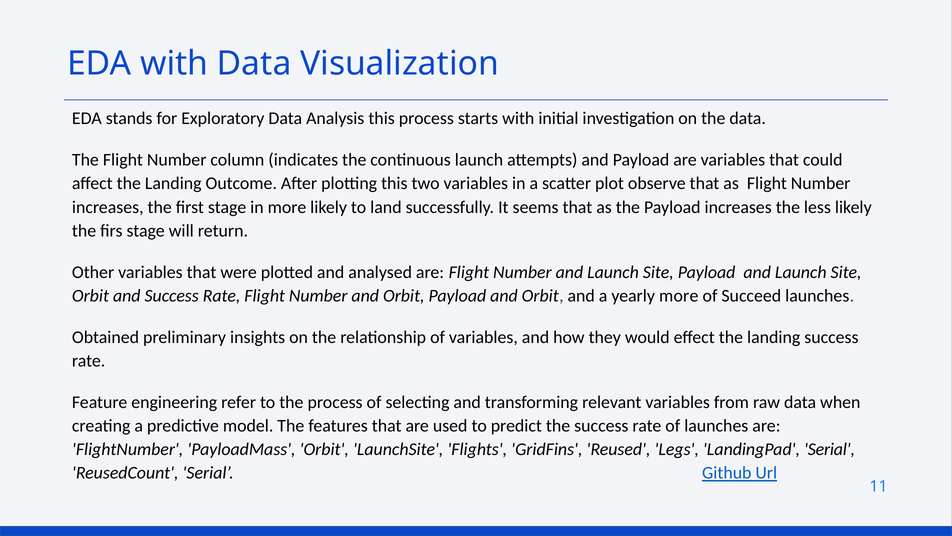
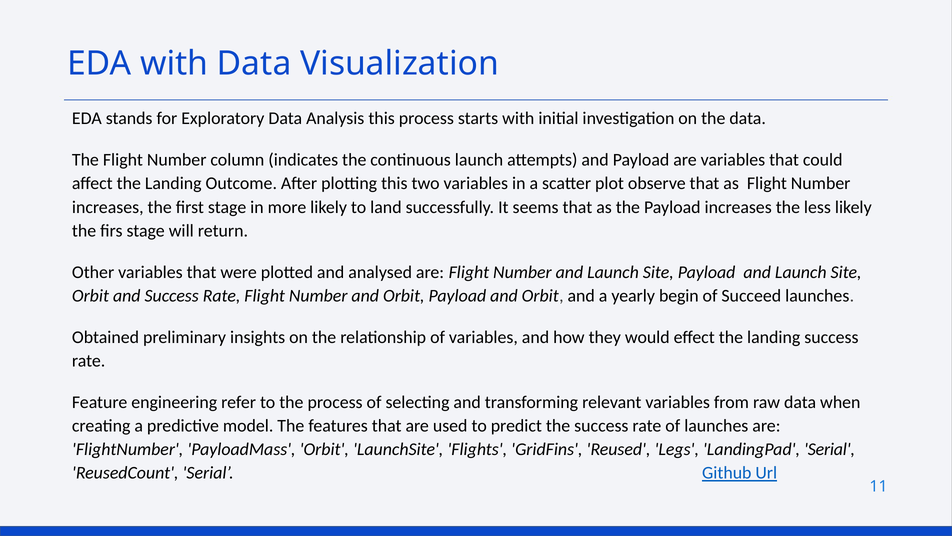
yearly more: more -> begin (679, 296)
